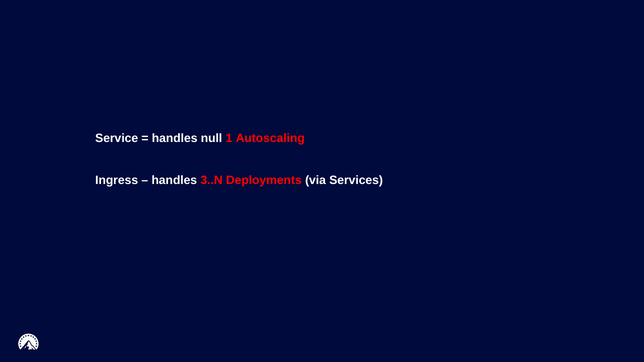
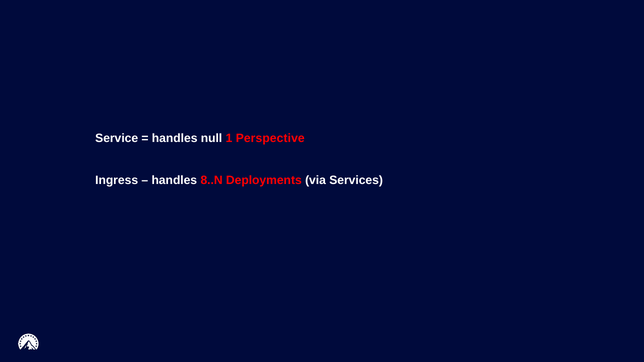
Autoscaling: Autoscaling -> Perspective (270, 138)
3..N: 3..N -> 8..N (212, 181)
